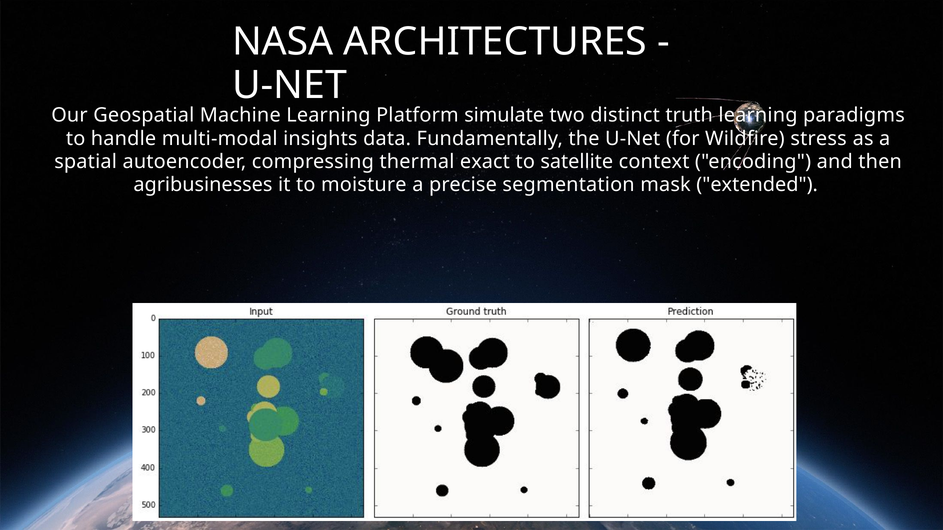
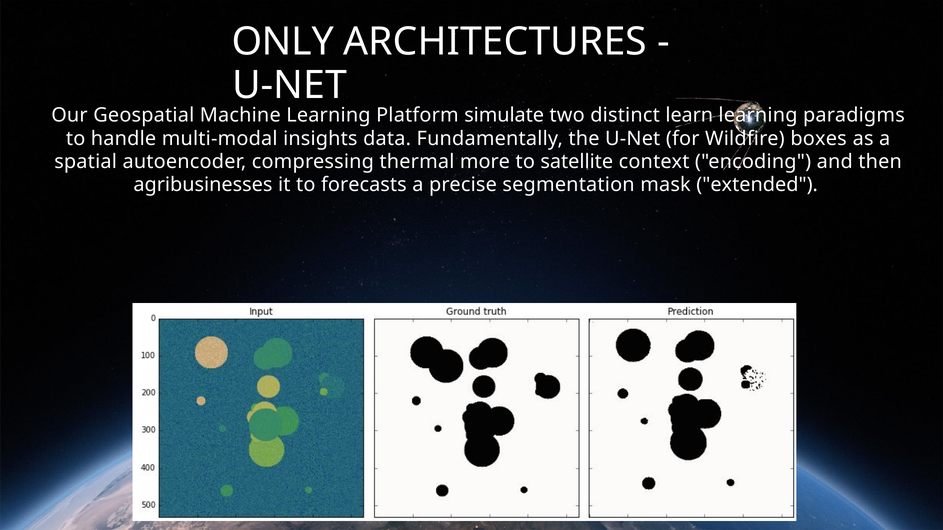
NASA: NASA -> ONLY (283, 42)
truth: truth -> learn (689, 115)
stress: stress -> boxes (819, 139)
exact: exact -> more (485, 162)
moisture: moisture -> forecasts (364, 185)
